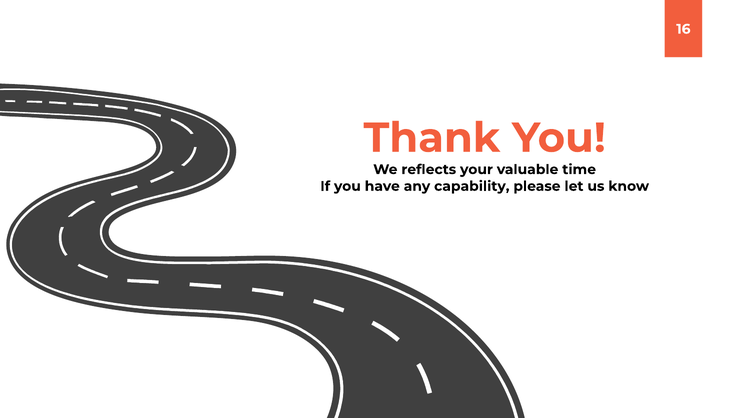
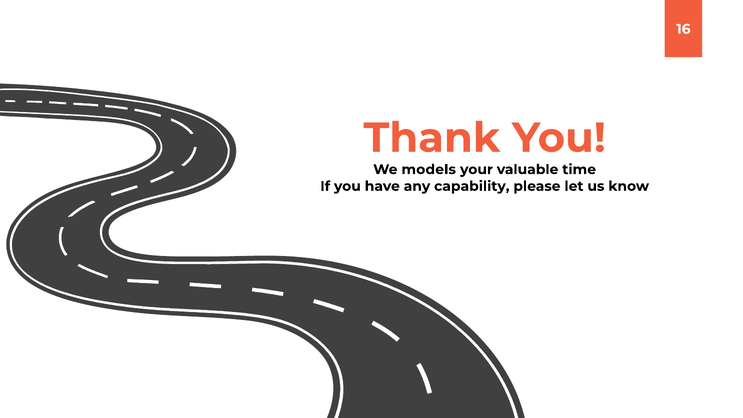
reflects: reflects -> models (429, 169)
